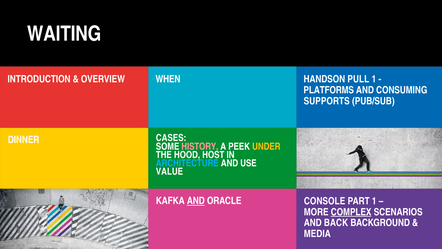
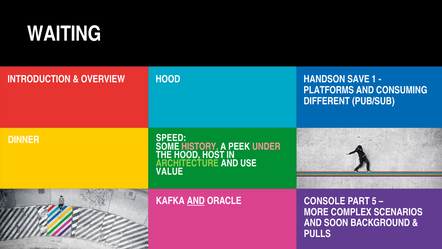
OVERVIEW WHEN: WHEN -> HOOD (168, 79)
PULL: PULL -> SAVE (358, 79)
SUPPORTS: SUPPORTS -> DIFFERENT (327, 101)
CASES: CASES -> SPEED (171, 138)
UNDER colour: yellow -> pink (266, 146)
ARCHITECTURE colour: light blue -> light green (187, 163)
PART 1: 1 -> 5 (374, 201)
COMPLEX underline: present -> none (351, 212)
BACK: BACK -> SOON (336, 223)
MEDIA: MEDIA -> PULLS (317, 233)
